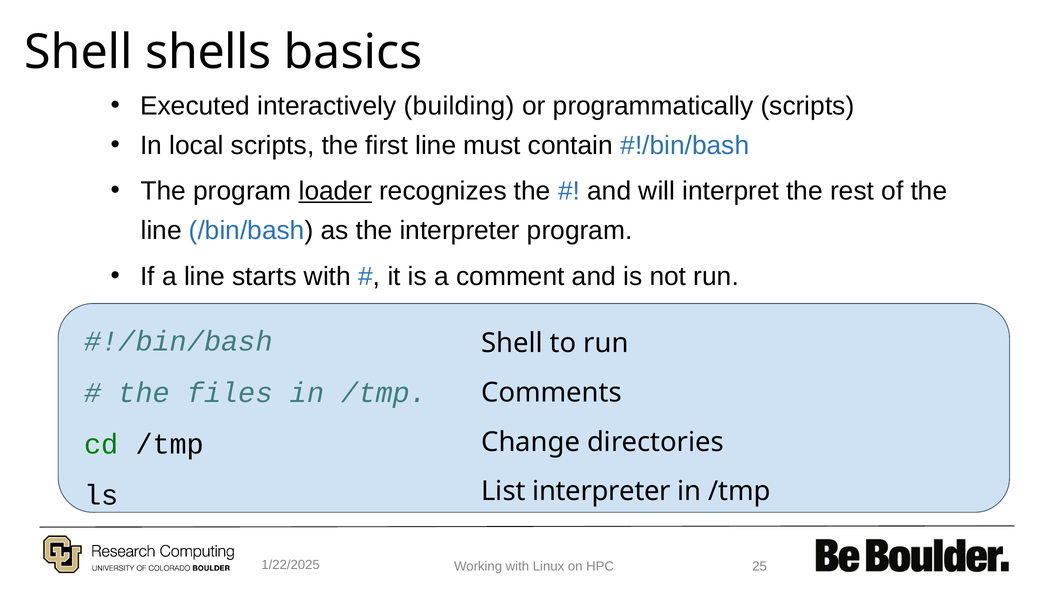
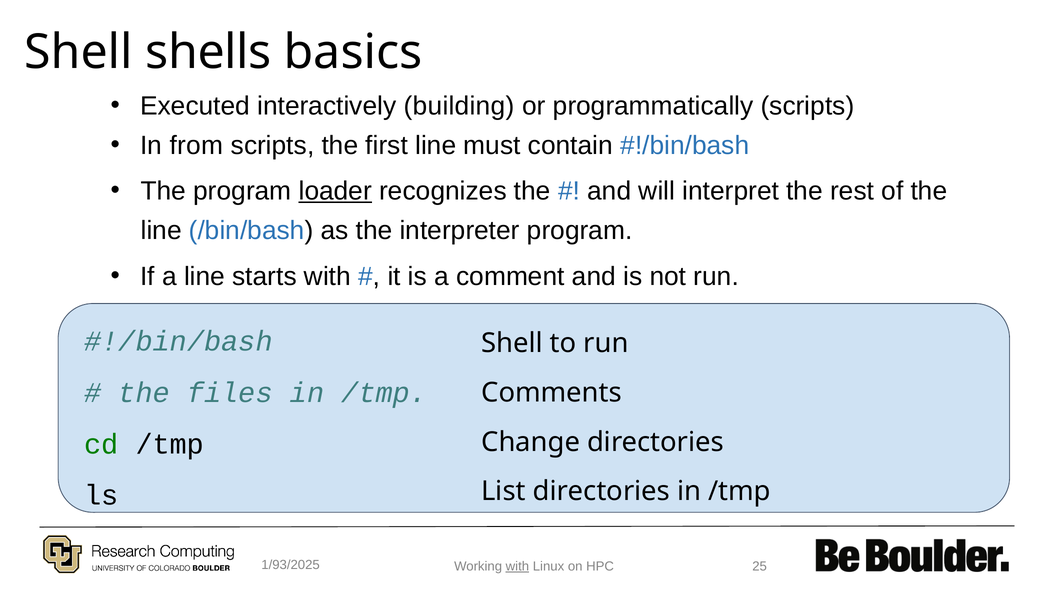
local: local -> from (196, 146)
List interpreter: interpreter -> directories (601, 491)
1/22/2025: 1/22/2025 -> 1/93/2025 (291, 565)
with underline: none -> present (517, 566)
